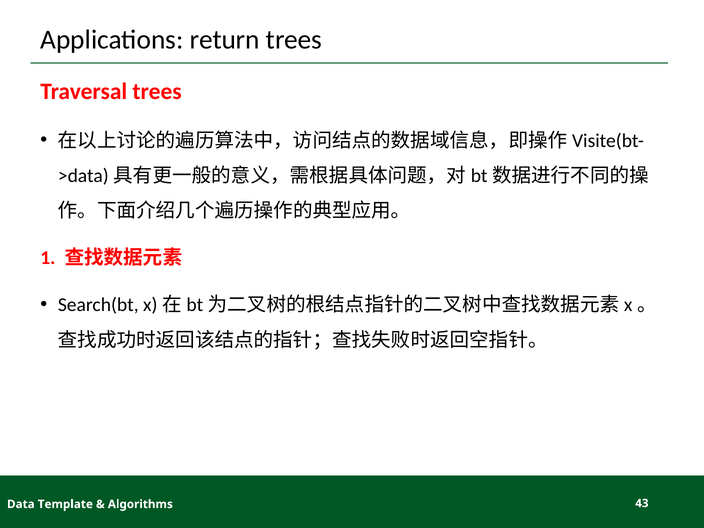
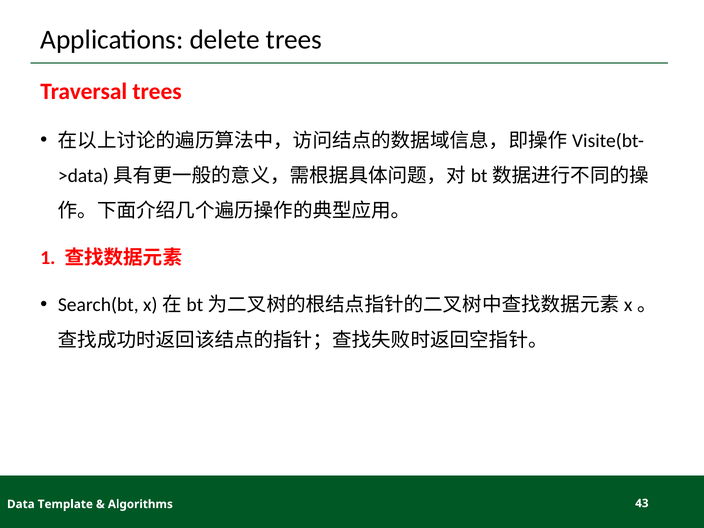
return: return -> delete (225, 40)
